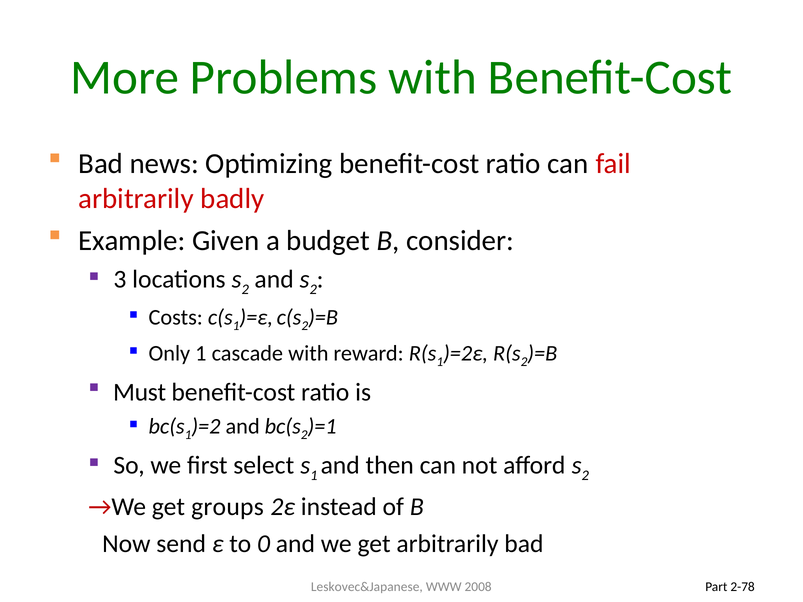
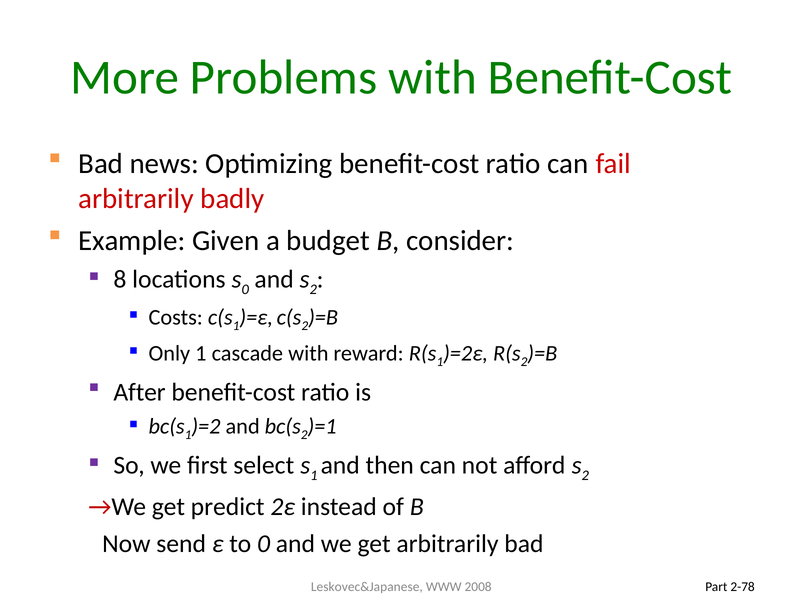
3: 3 -> 8 (120, 279)
2: 2 -> 0 (245, 289)
Must: Must -> After (140, 393)
groups: groups -> predict (228, 507)
